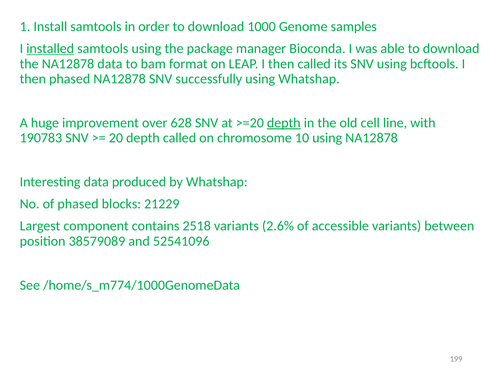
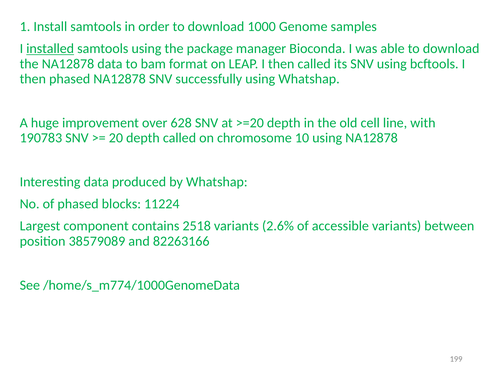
depth underline: present -> none (284, 123)
21229: 21229 -> 11224 (162, 204)
52541096: 52541096 -> 82263166 (181, 241)
